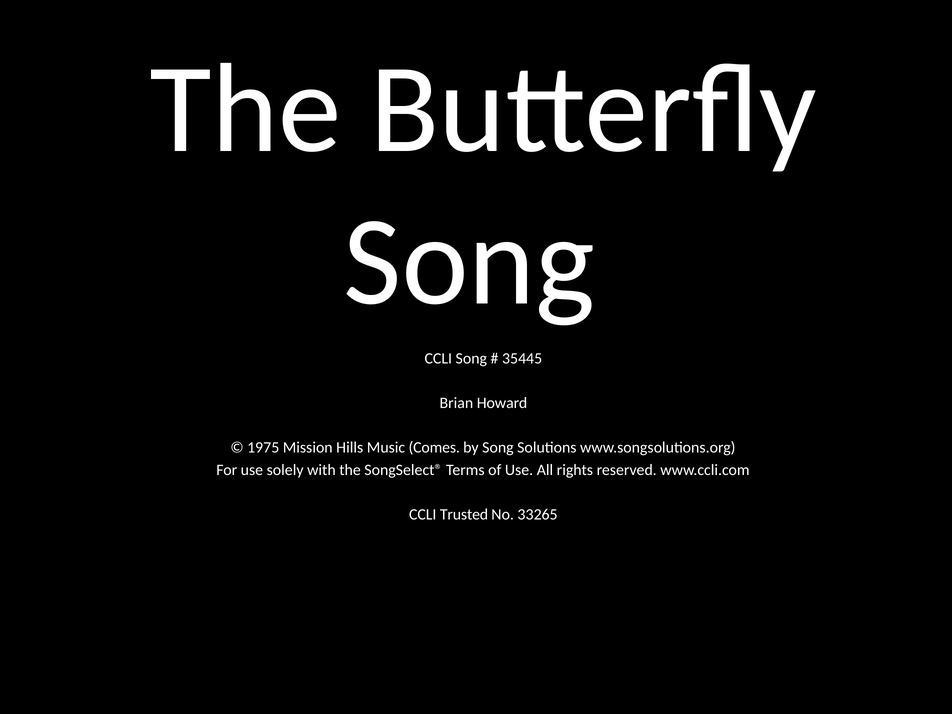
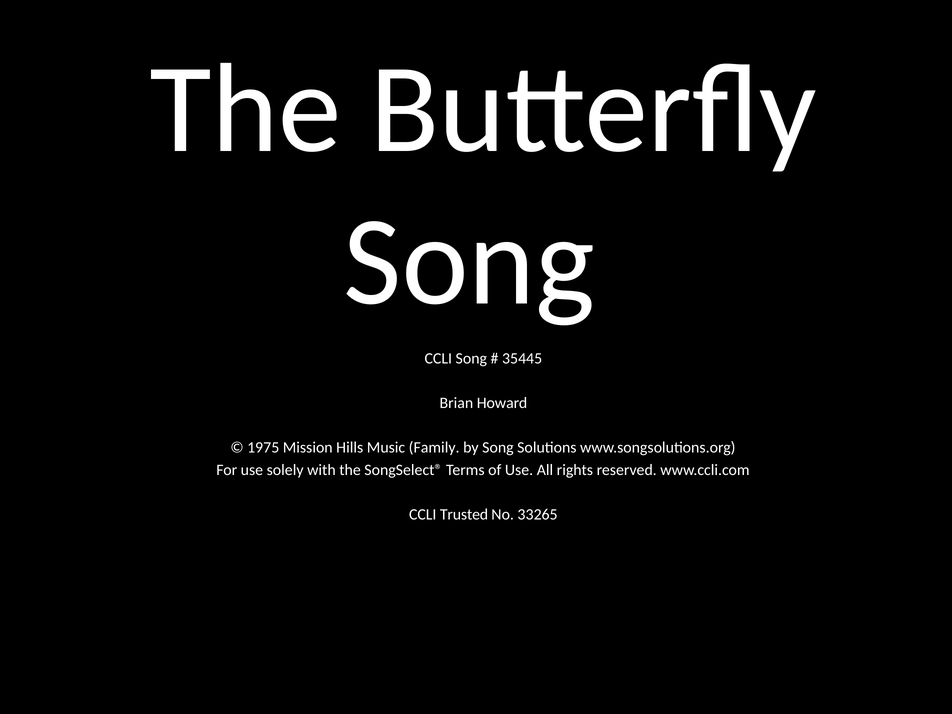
Comes: Comes -> Family (434, 448)
